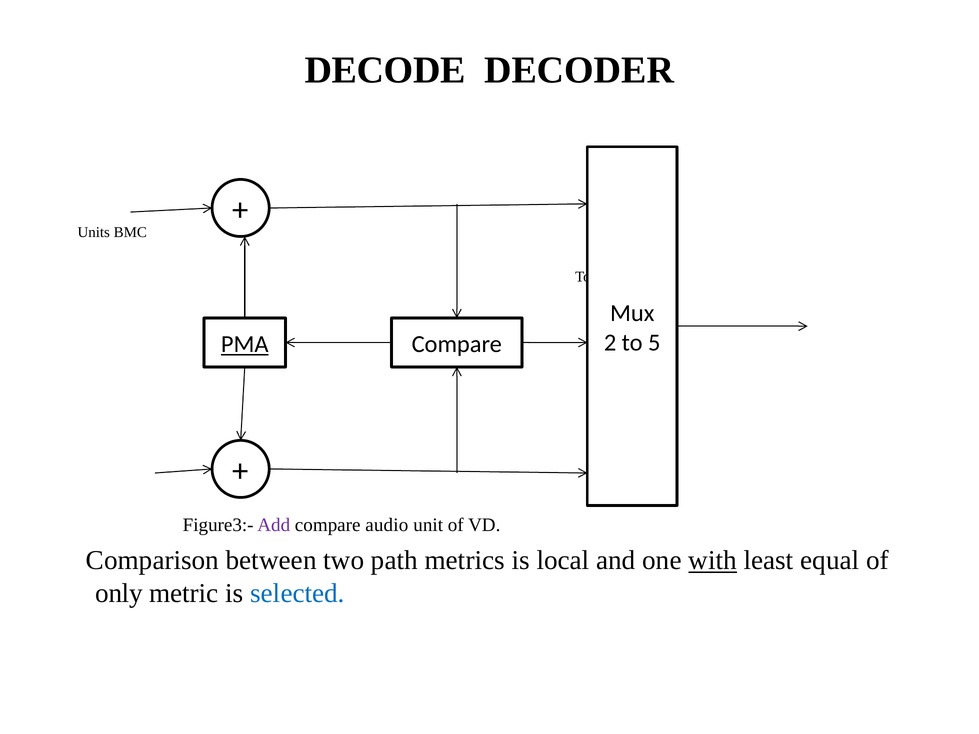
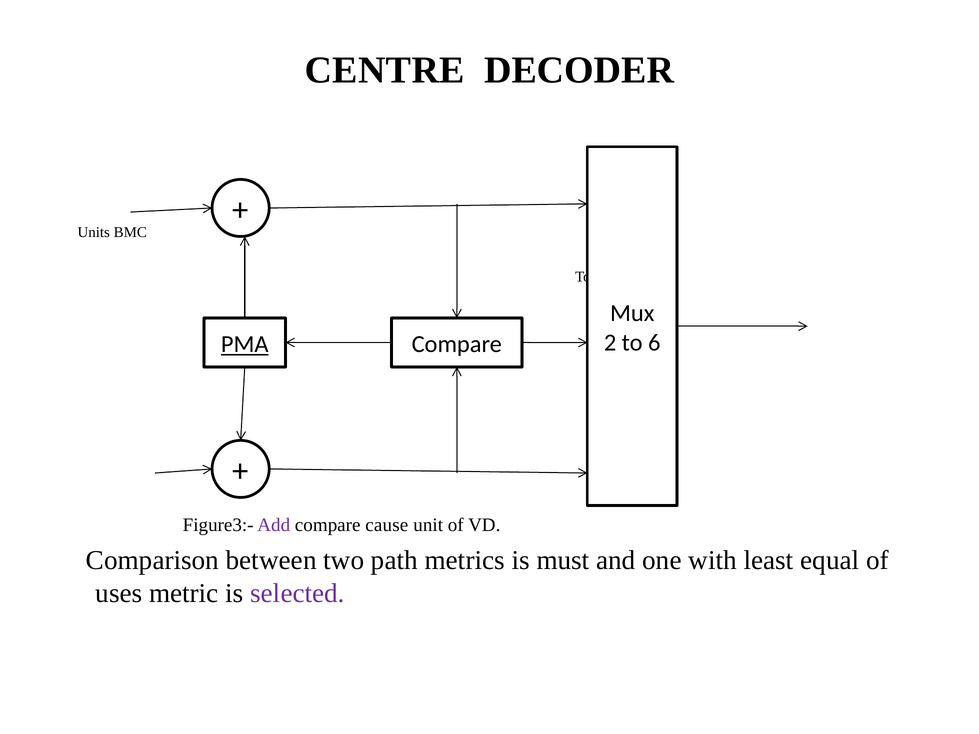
DECODE: DECODE -> CENTRE (385, 70)
5: 5 -> 6 (654, 343)
audio: audio -> cause (387, 525)
local: local -> must (563, 561)
with underline: present -> none (713, 561)
only: only -> uses (119, 593)
selected colour: blue -> purple (297, 593)
